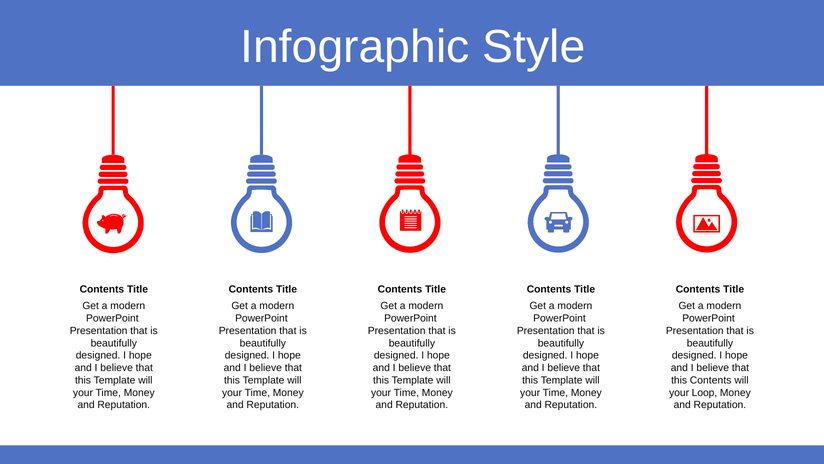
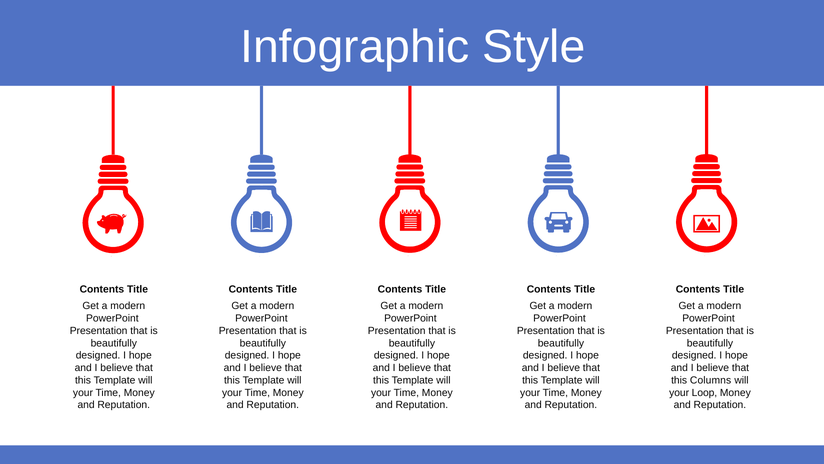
this Contents: Contents -> Columns (711, 380)
